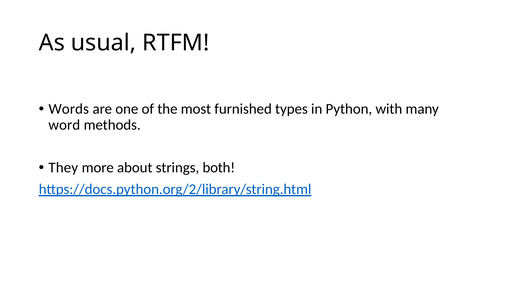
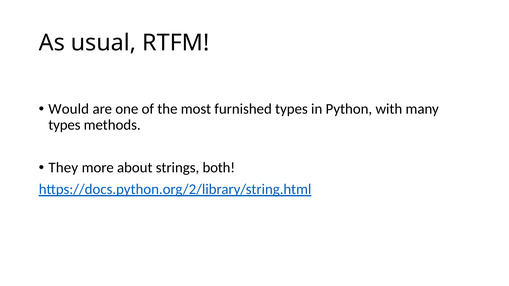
Words: Words -> Would (69, 109)
word: word -> types (64, 125)
